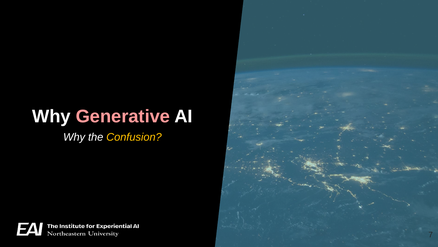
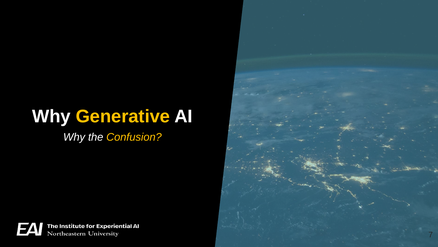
Generative colour: pink -> yellow (123, 116)
